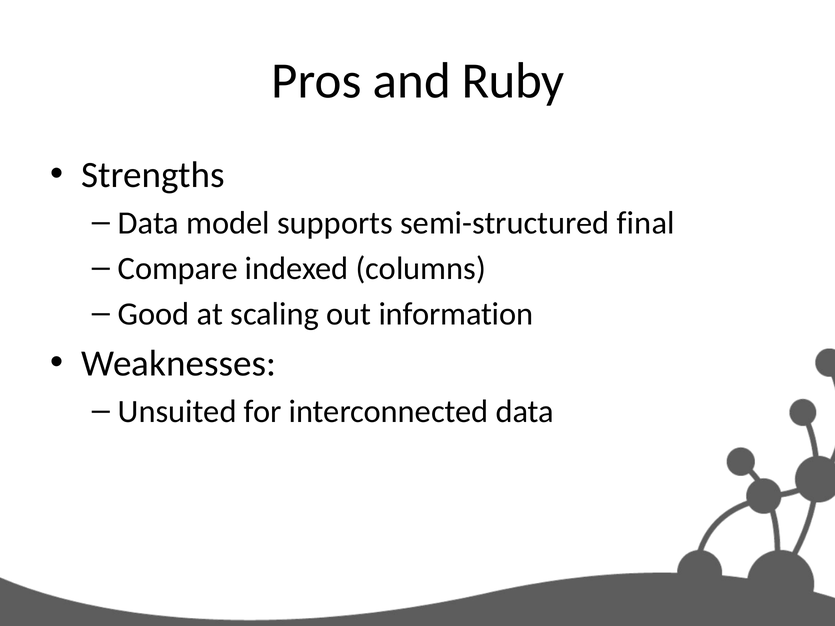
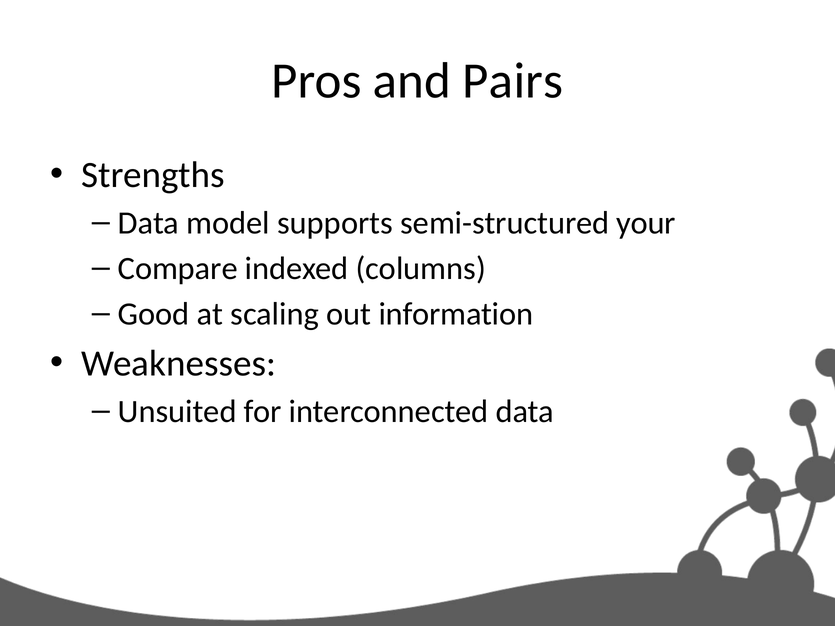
Ruby: Ruby -> Pairs (513, 81)
final: final -> your (646, 223)
